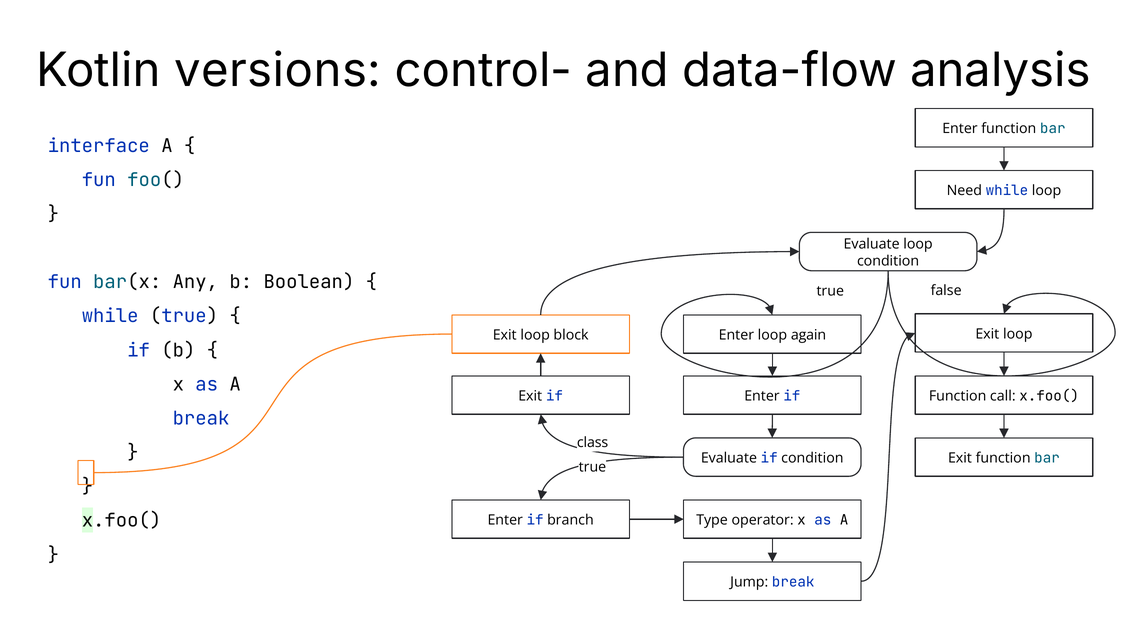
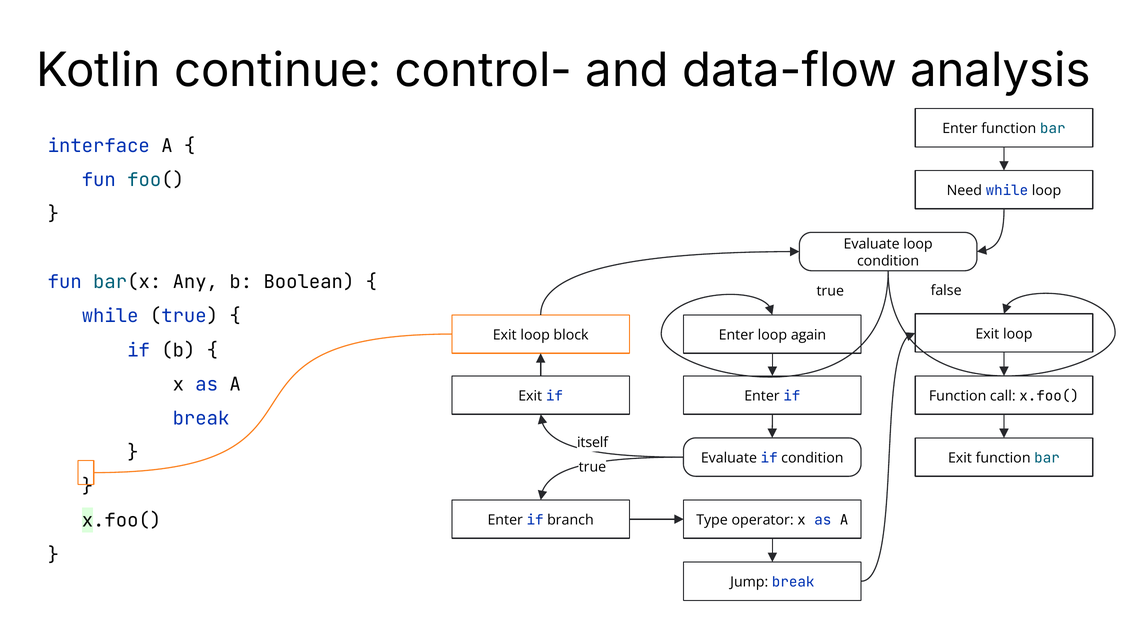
versions: versions -> continue (278, 71)
class: class -> itself (593, 443)
